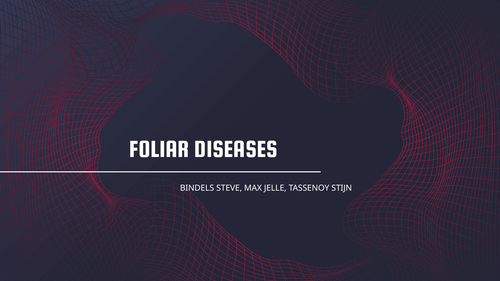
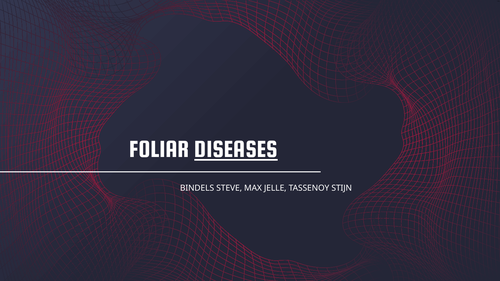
DISEASES underline: none -> present (236, 149)
